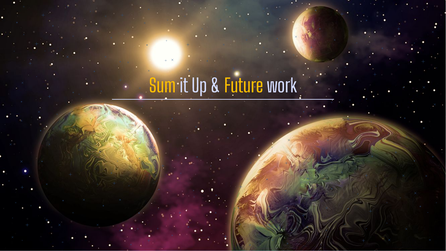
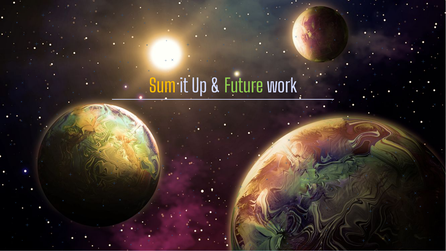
Future colour: yellow -> light green (244, 86)
